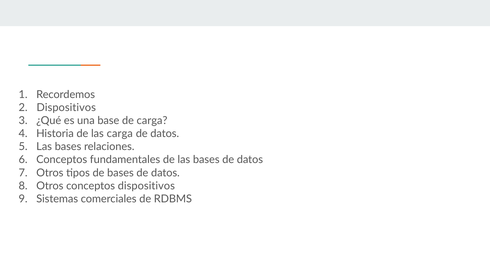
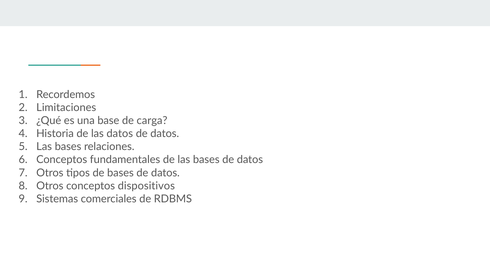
Dispositivos: Dispositivos -> Limitaciones (66, 108)
las carga: carga -> datos (120, 134)
